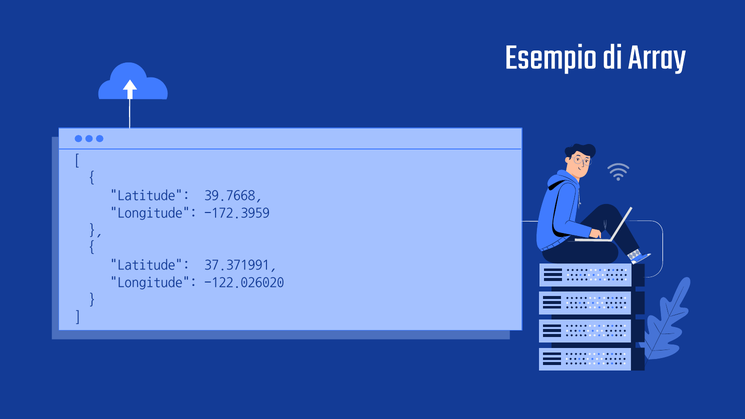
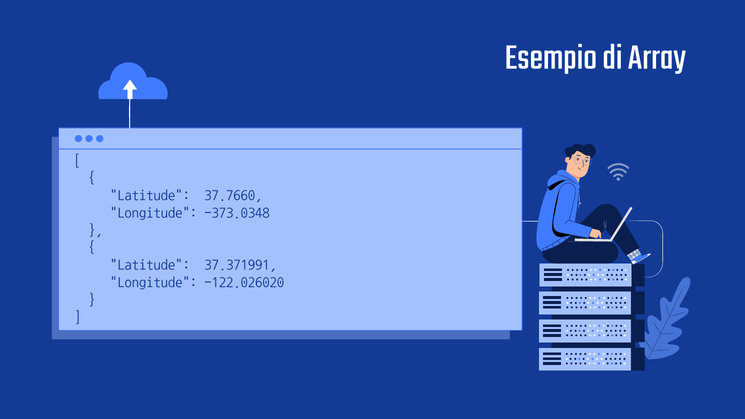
39.7668: 39.7668 -> 37.7660 (233, 195)
-172.3959: -172.3959 -> -373.0348 (237, 212)
